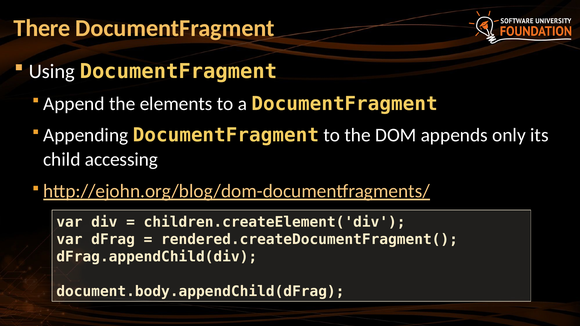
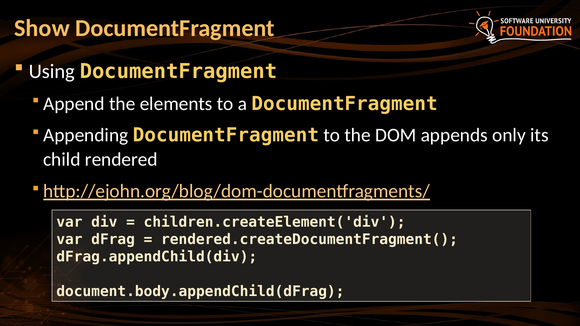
There: There -> Show (42, 28)
accessing: accessing -> rendered (121, 160)
